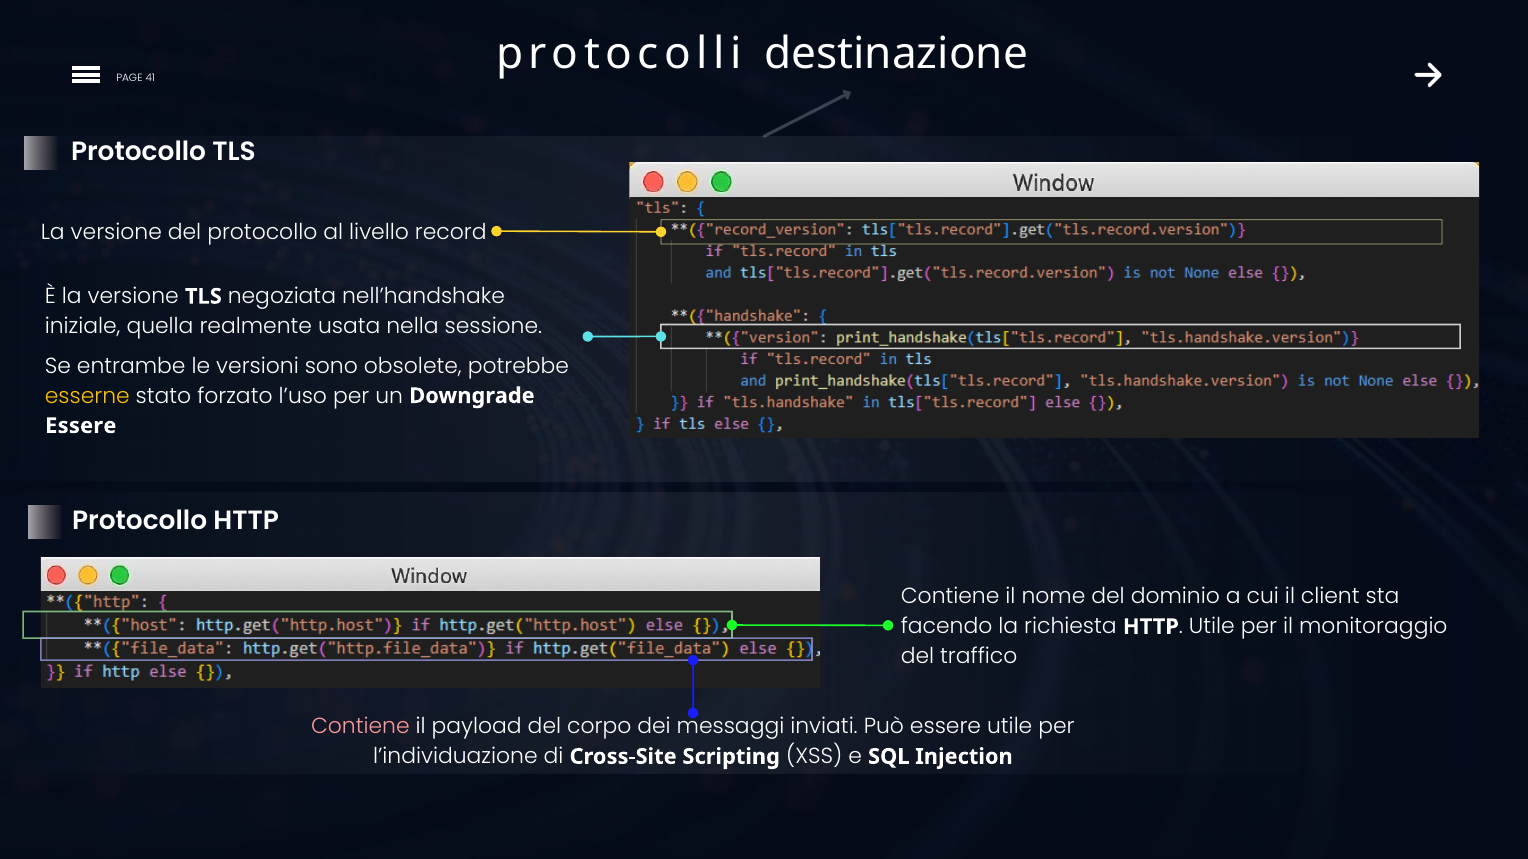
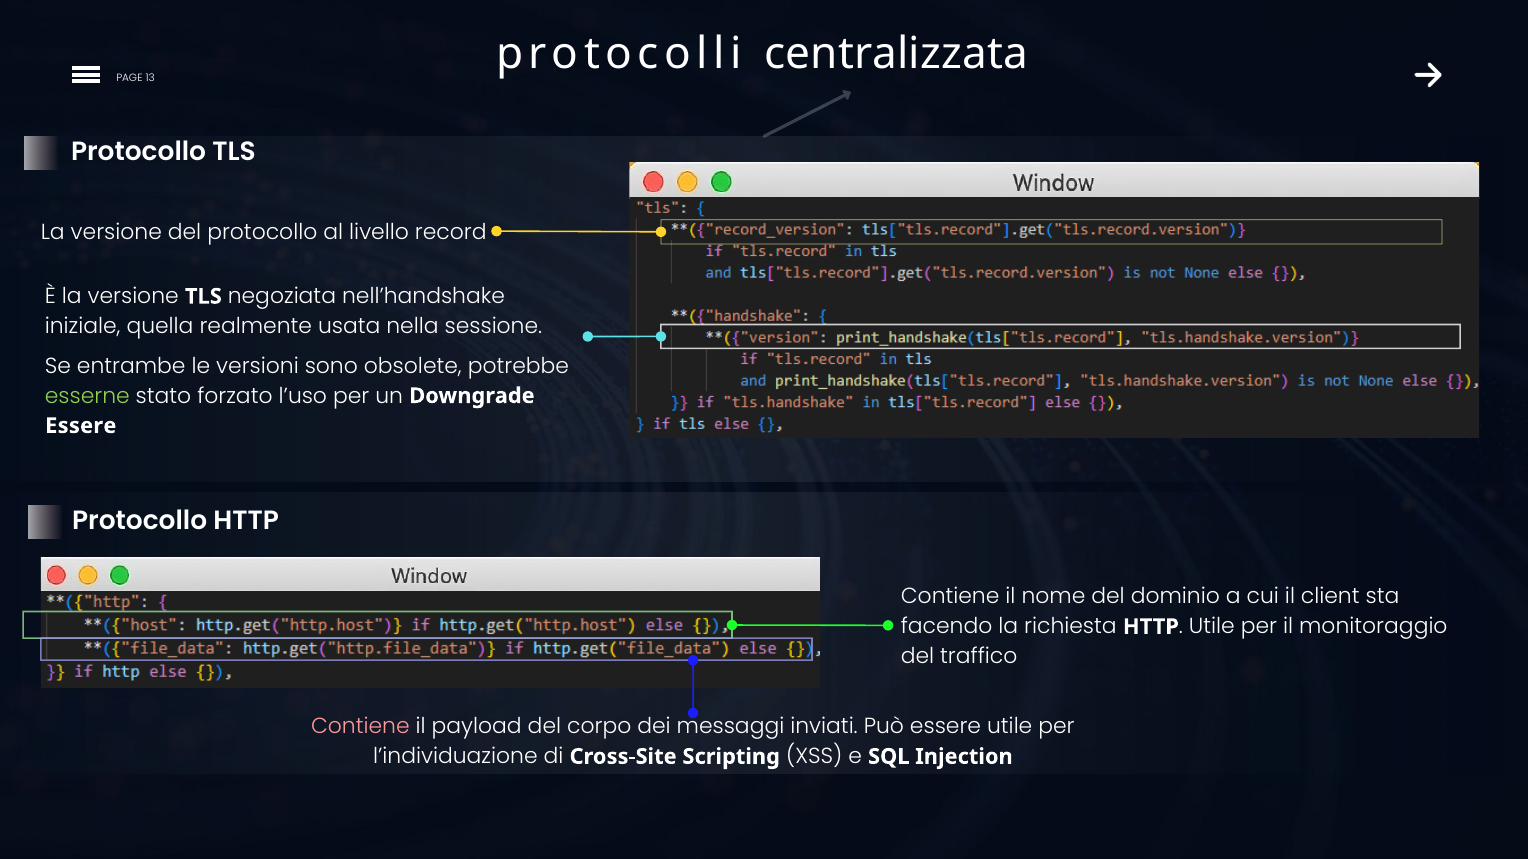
41: 41 -> 13 (150, 78)
destinazione: destinazione -> centralizzata (896, 54)
esserne colour: yellow -> light green (87, 396)
